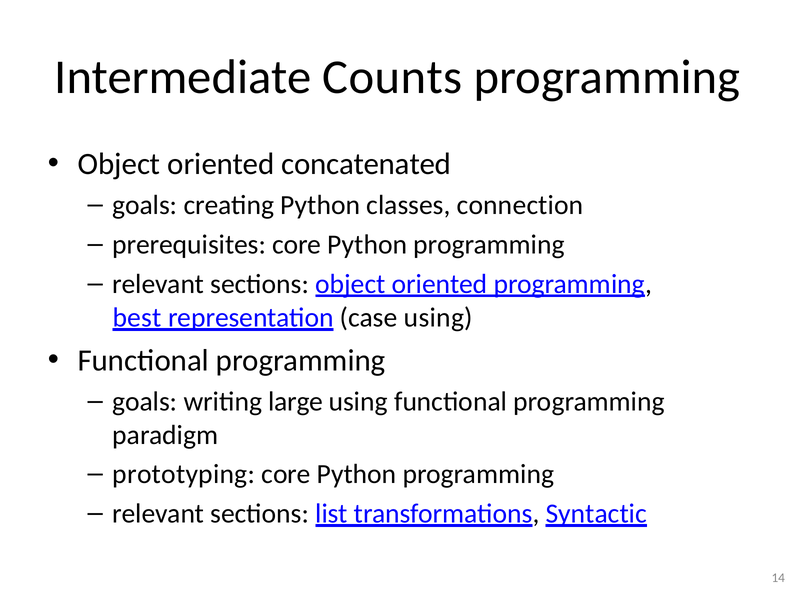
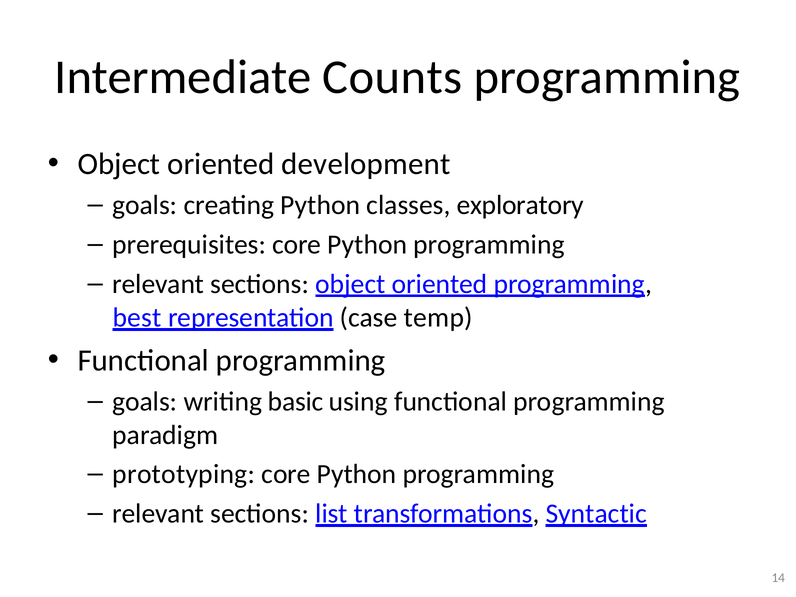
concatenated: concatenated -> development (366, 164)
connection: connection -> exploratory (520, 205)
case using: using -> temp (438, 318)
large: large -> basic (296, 402)
